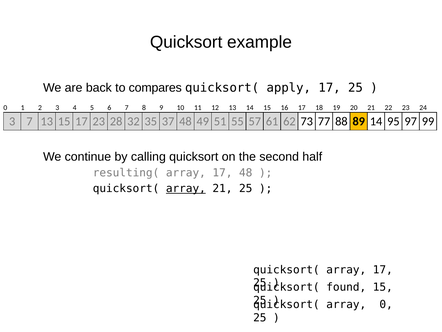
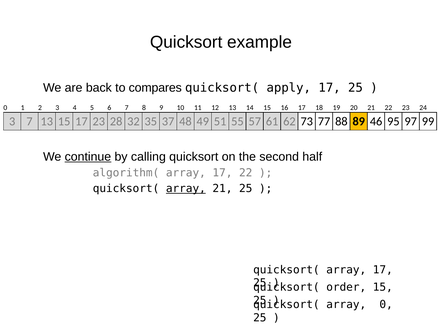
89 14: 14 -> 46 (376, 121)
continue underline: none -> present (88, 157)
resulting(: resulting( -> algorithm( (126, 173)
17 48: 48 -> 22 (246, 173)
found: found -> order (346, 287)
